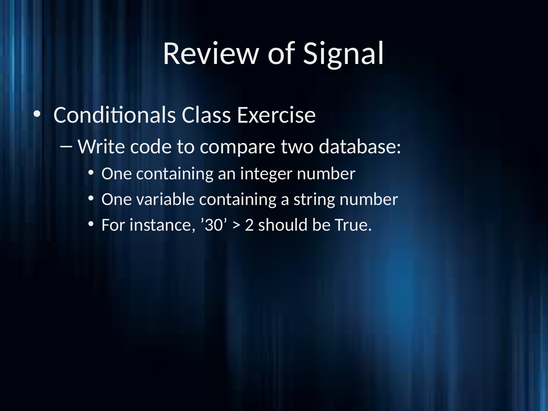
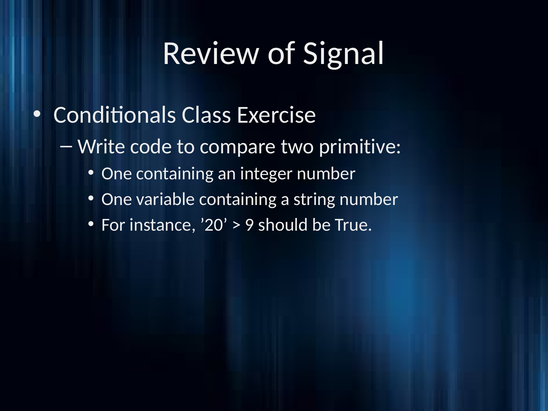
database: database -> primitive (360, 146)
’30: ’30 -> ’20 (214, 225)
2: 2 -> 9 (250, 225)
